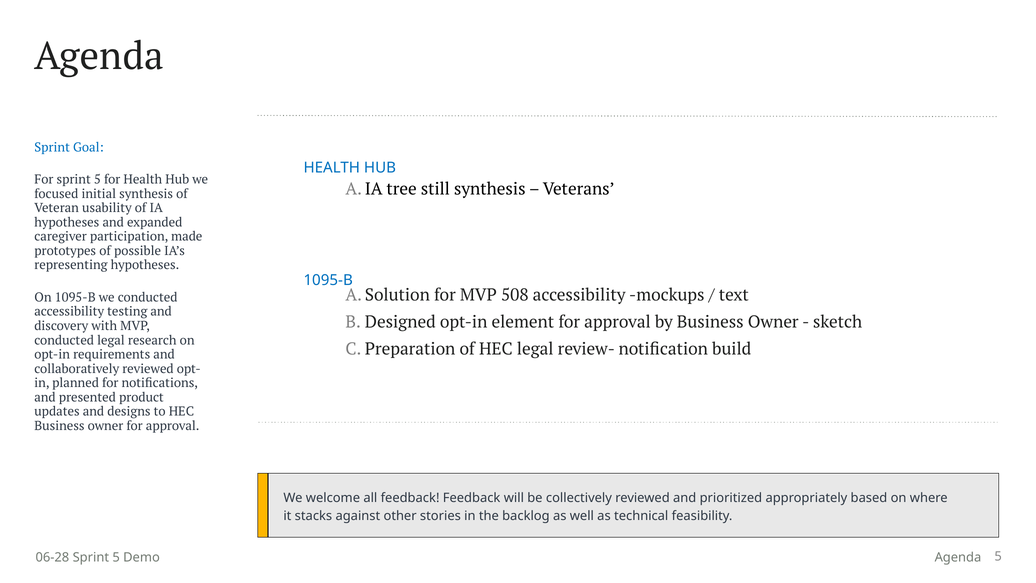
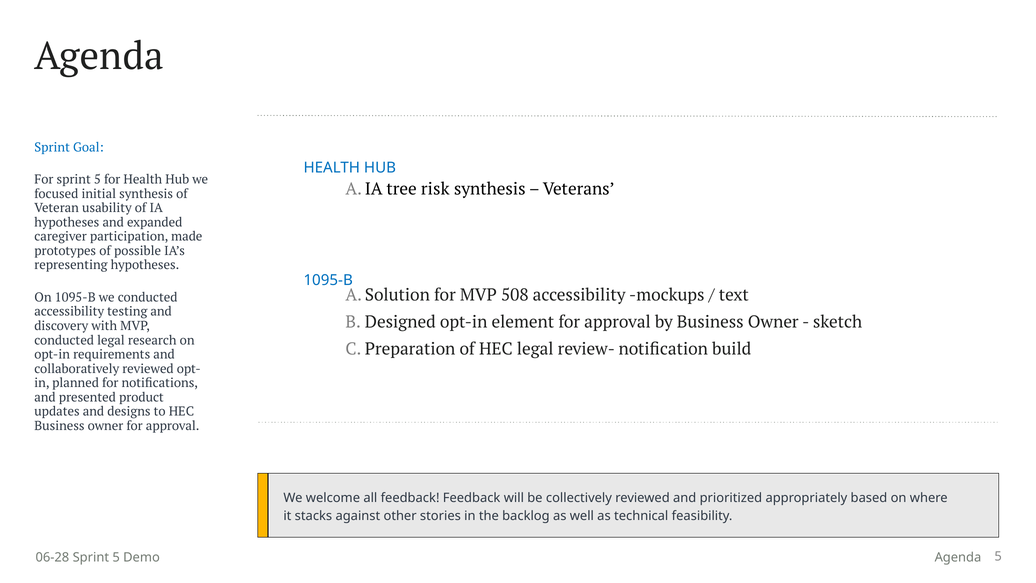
still: still -> risk (435, 189)
